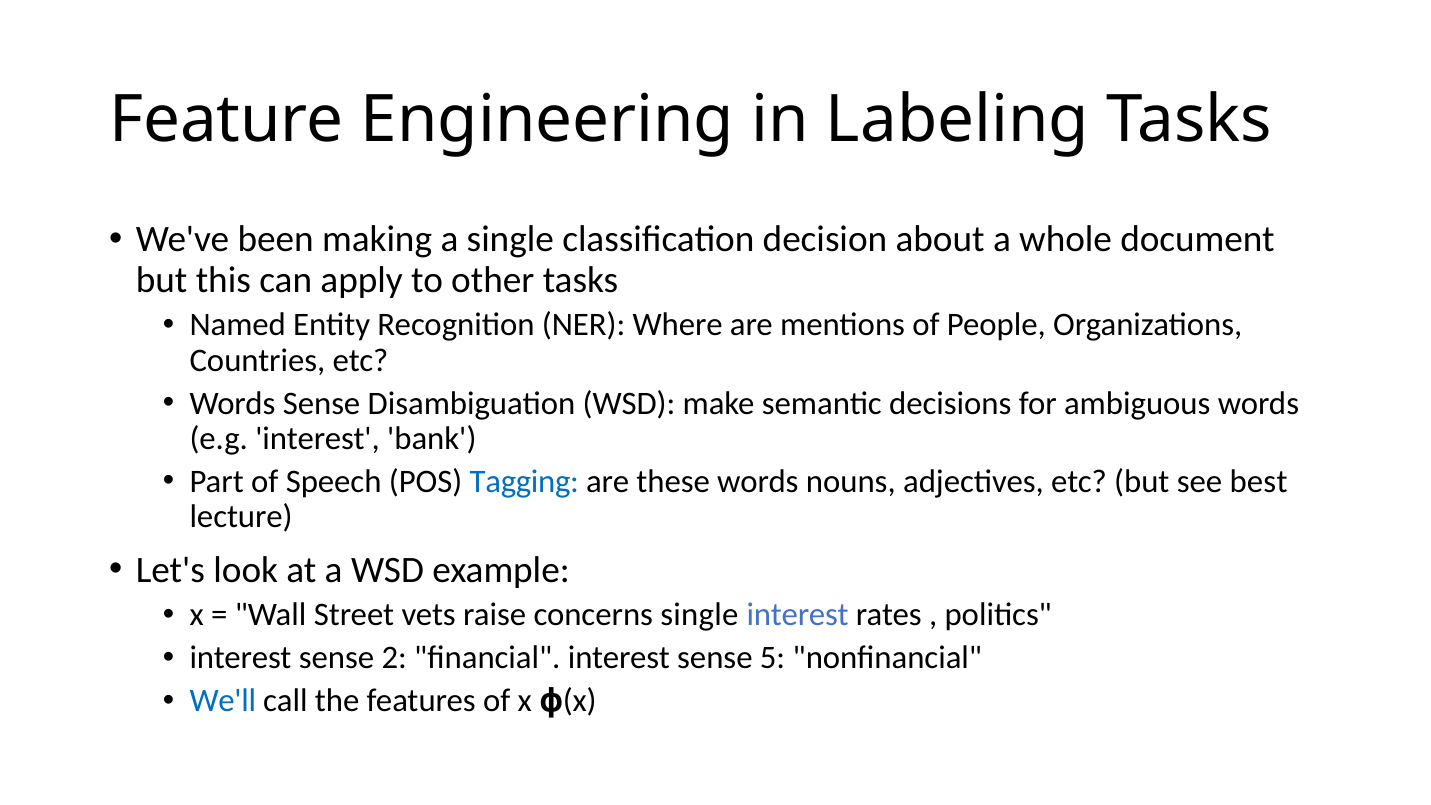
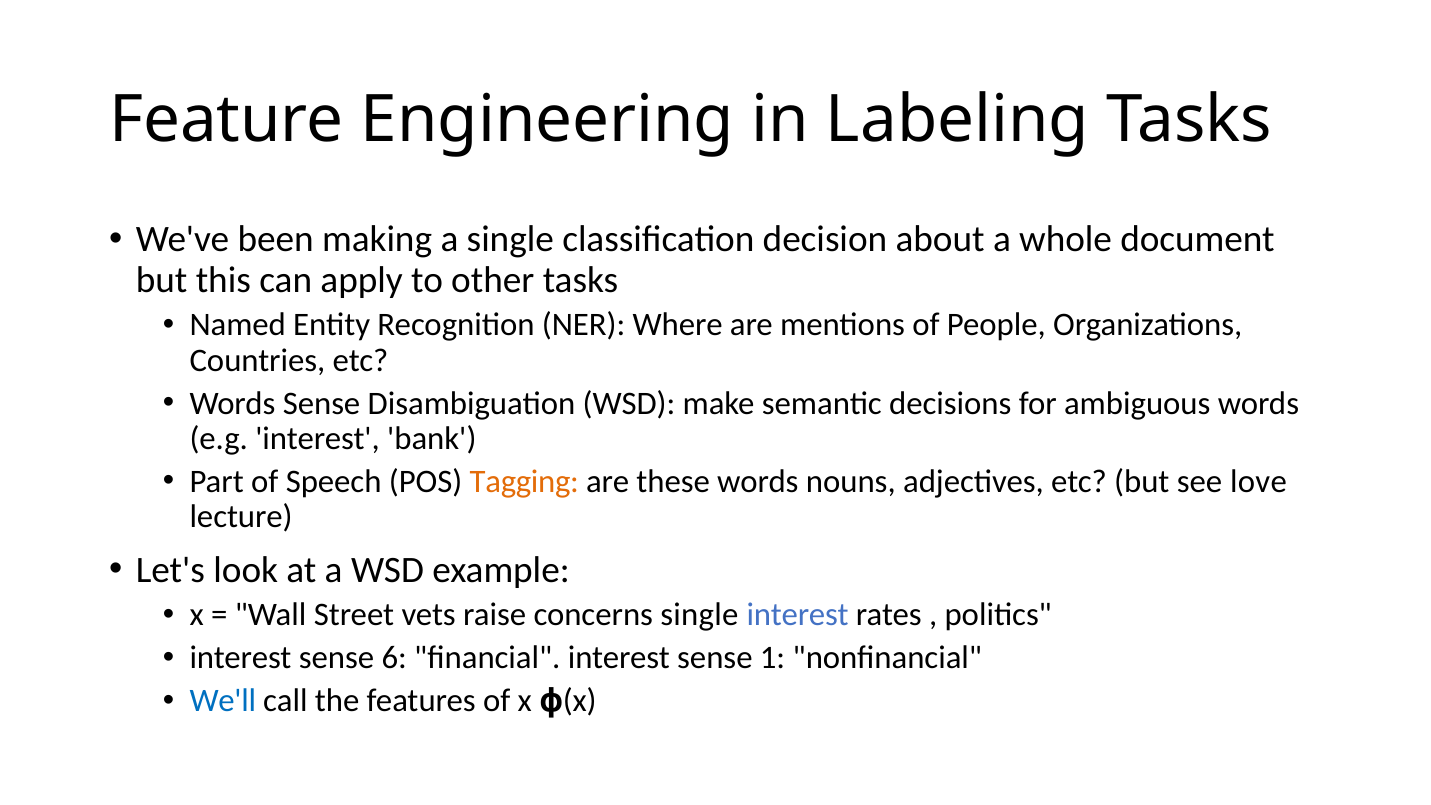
Tagging colour: blue -> orange (524, 482)
best: best -> love (1258, 482)
2: 2 -> 6 (394, 658)
5: 5 -> 1 (773, 658)
